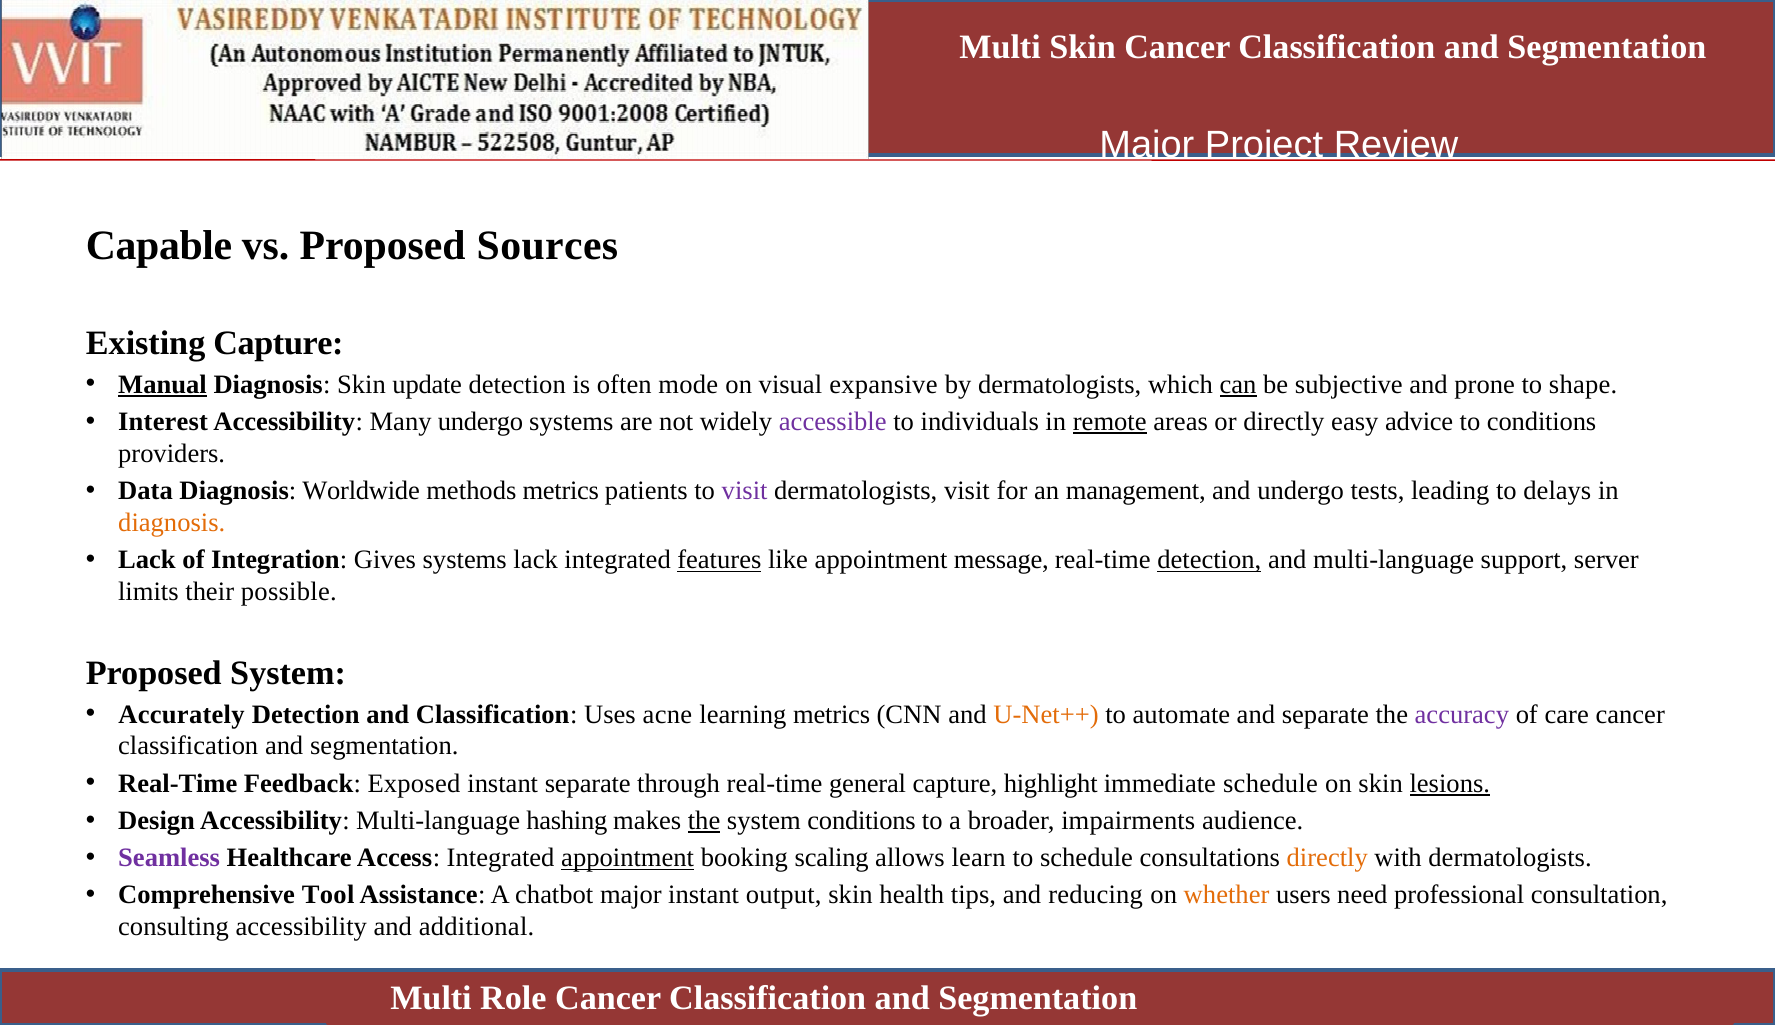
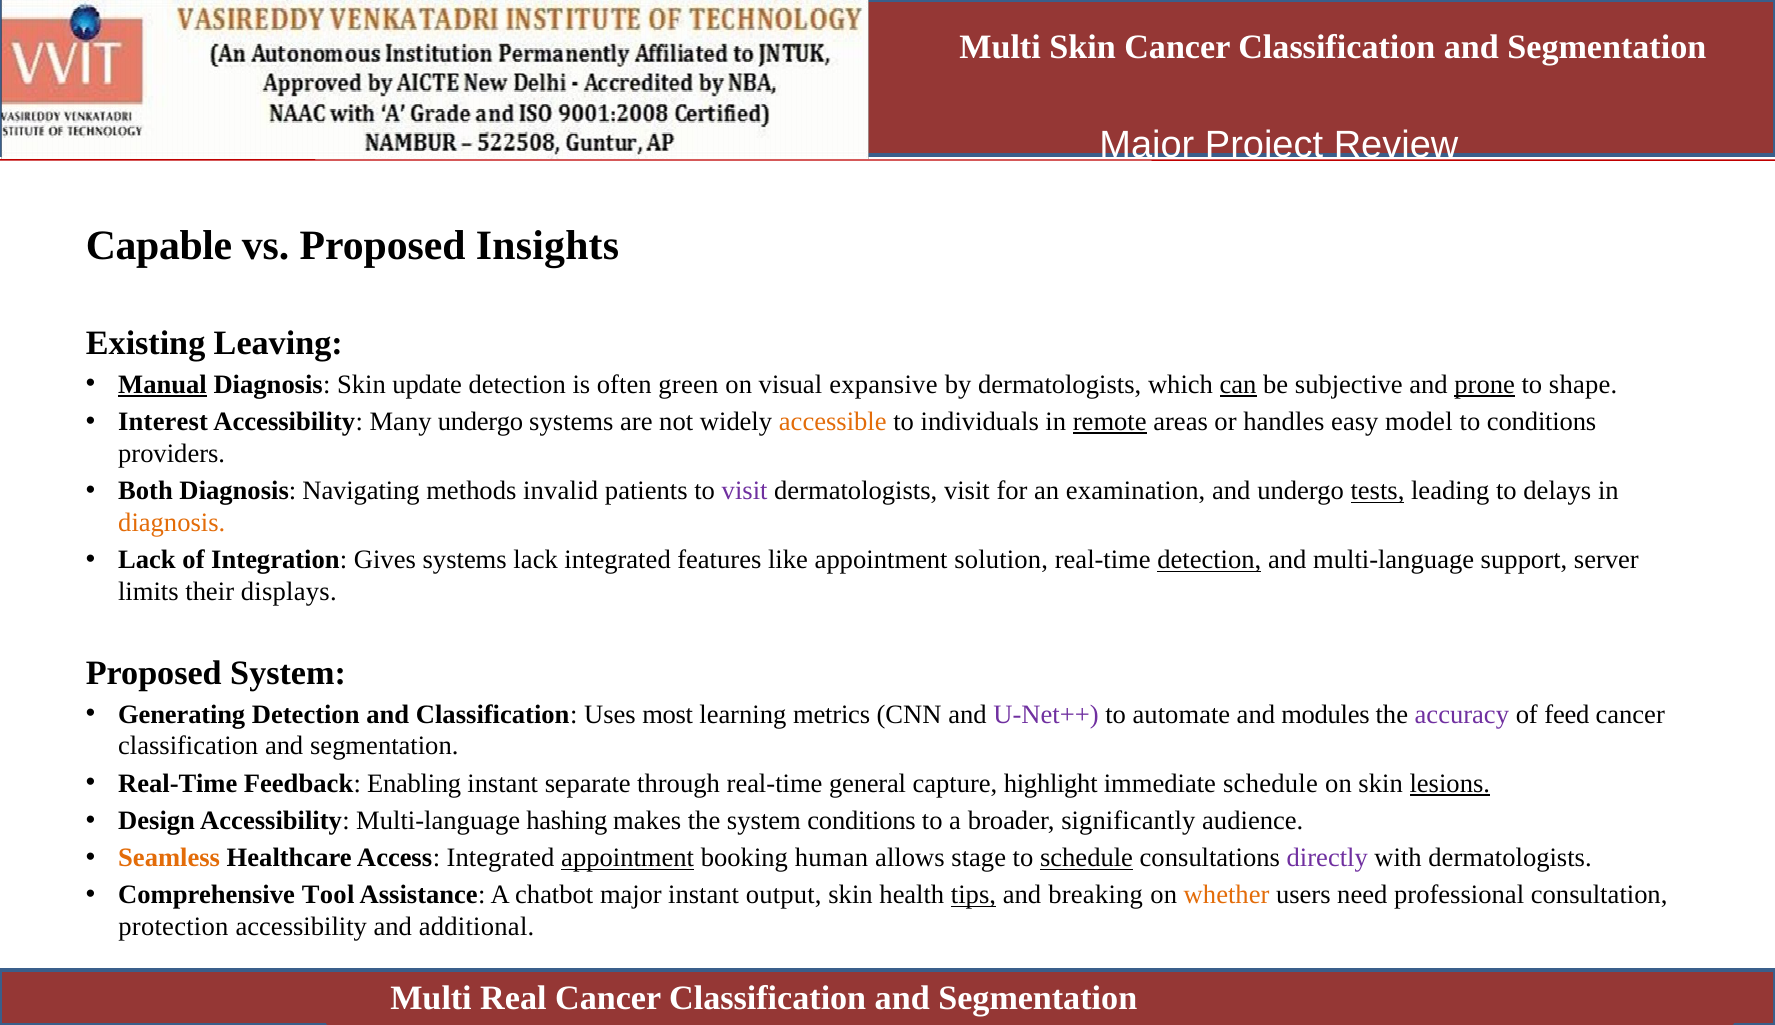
Proposed Sources: Sources -> Insights (548, 246)
Existing Capture: Capture -> Leaving (278, 343)
mode: mode -> green (688, 384)
prone underline: none -> present (1485, 384)
accessible colour: purple -> orange (833, 422)
or directly: directly -> handles (1284, 422)
advice: advice -> model (1419, 422)
Data: Data -> Both (146, 491)
Worldwide: Worldwide -> Navigating (361, 491)
methods metrics: metrics -> invalid (561, 491)
management: management -> examination (1136, 491)
tests underline: none -> present (1377, 491)
features underline: present -> none (719, 560)
message: message -> solution (1001, 560)
possible: possible -> displays (289, 592)
Accurately: Accurately -> Generating (182, 714)
acne: acne -> most (668, 714)
U-Net++ colour: orange -> purple (1046, 714)
and separate: separate -> modules (1325, 714)
care: care -> feed (1567, 714)
Exposed: Exposed -> Enabling (414, 783)
the underline: present -> none (704, 820)
impairments: impairments -> significantly (1128, 820)
Seamless colour: purple -> orange (169, 858)
scaling: scaling -> human (832, 858)
learn: learn -> stage (979, 858)
schedule underline: none -> present (1087, 858)
directly colour: orange -> purple (1327, 858)
tips underline: none -> present (974, 895)
reducing: reducing -> breaking (1096, 895)
consulting: consulting -> protection (173, 927)
Role: Role -> Real (513, 998)
